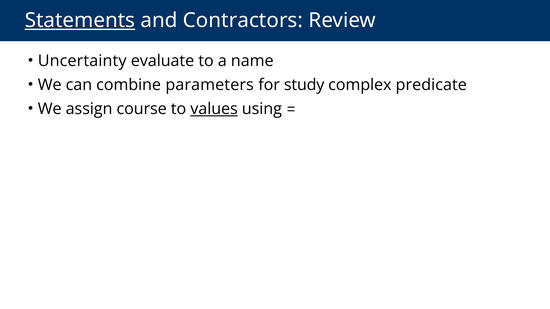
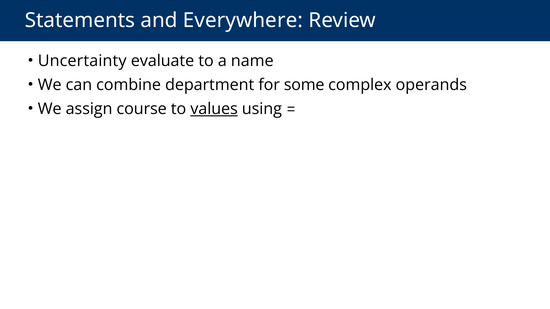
Statements underline: present -> none (80, 20)
Contractors: Contractors -> Everywhere (243, 20)
parameters: parameters -> department (210, 85)
study: study -> some (304, 85)
predicate: predicate -> operands (431, 85)
